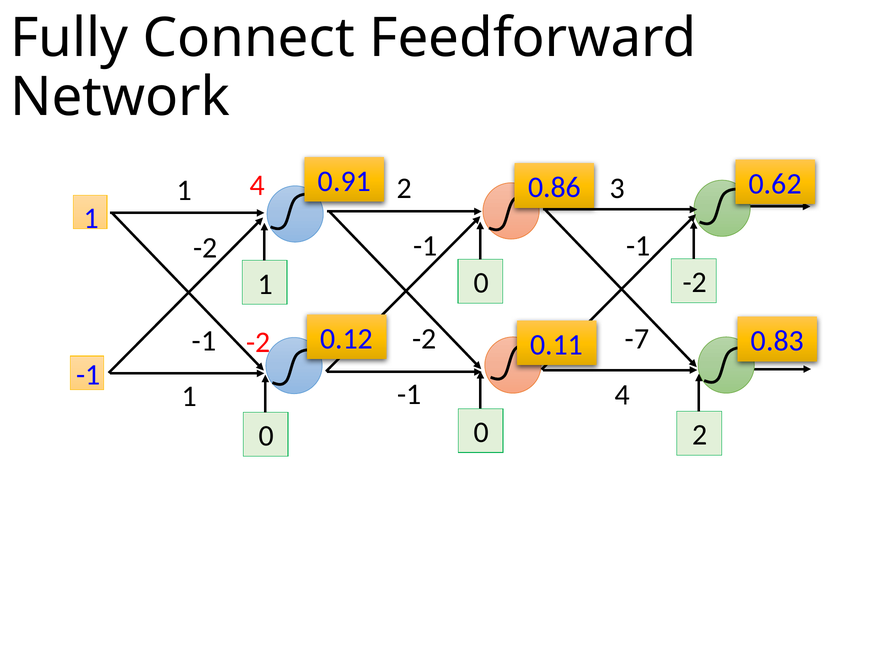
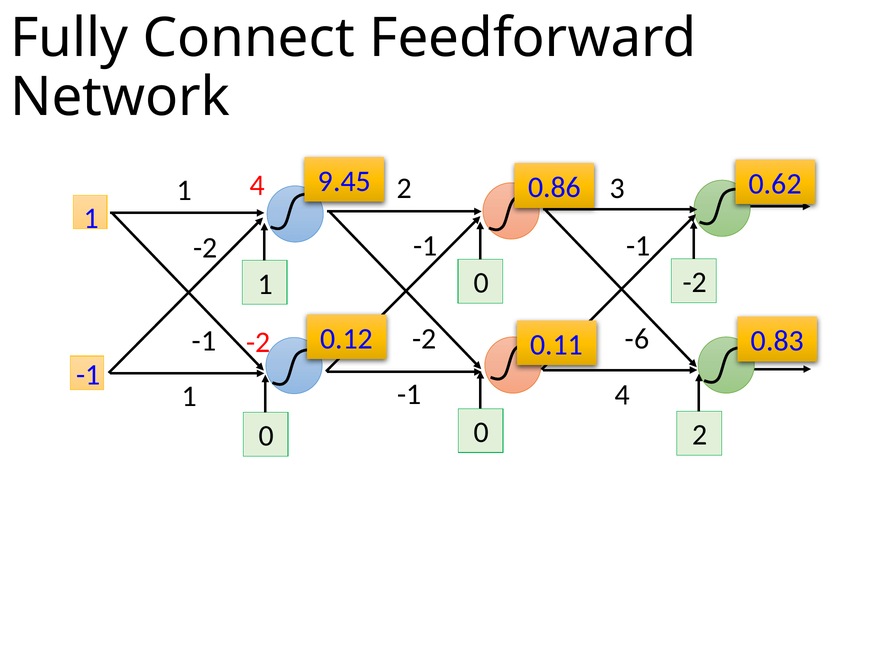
0.91: 0.91 -> 9.45 (344, 181)
-7: -7 -> -6 (637, 339)
